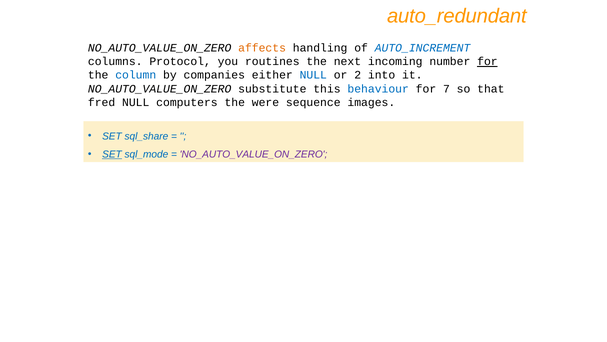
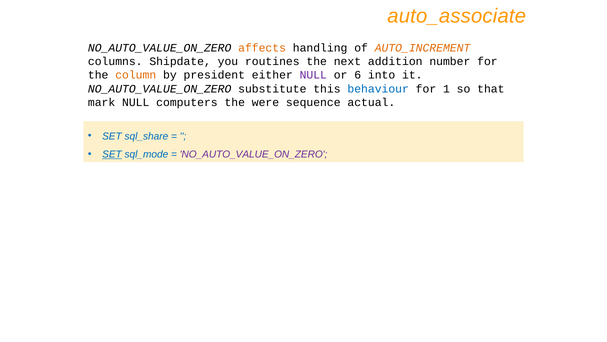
auto_redundant: auto_redundant -> auto_associate (457, 16)
AUTO_INCREMENT colour: blue -> orange (423, 48)
Protocol: Protocol -> Shipdate (180, 61)
incoming: incoming -> addition (395, 61)
for underline: present -> none (487, 61)
column colour: blue -> orange (136, 75)
companies: companies -> president (214, 75)
NULL colour: blue -> purple (313, 75)
2: 2 -> 6 (358, 75)
7: 7 -> 1 (446, 89)
fred: fred -> mark (102, 102)
images: images -> actual (371, 102)
